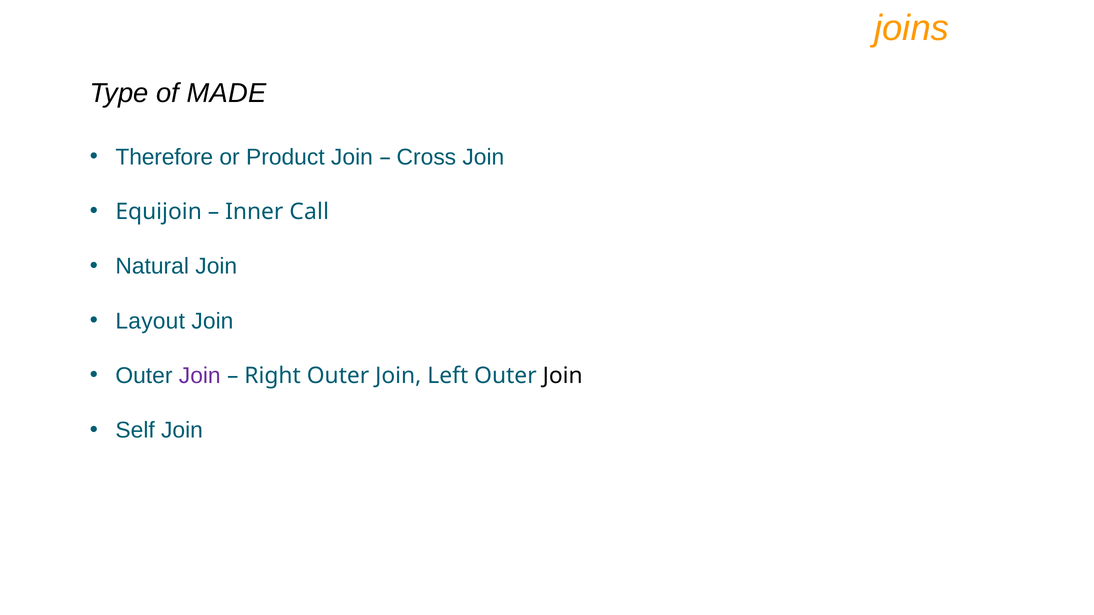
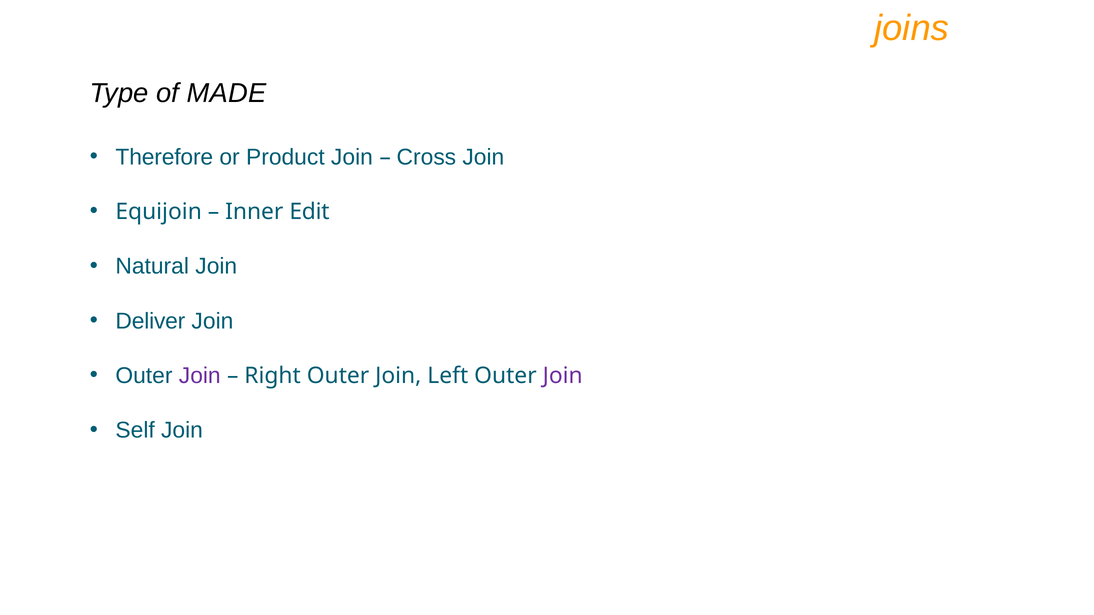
Call: Call -> Edit (309, 212)
Layout: Layout -> Deliver (150, 321)
Join colour: black -> purple (563, 376)
